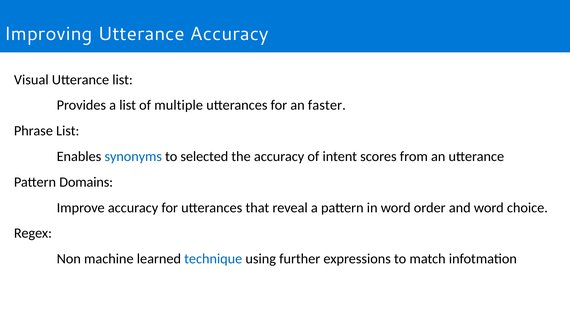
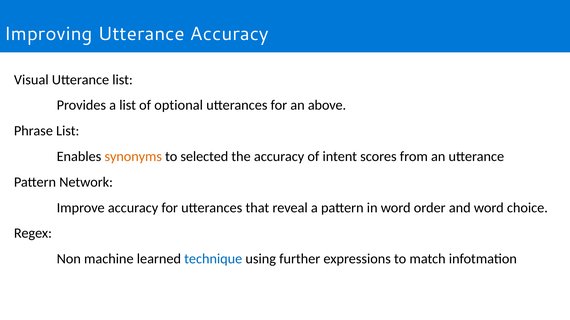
multiple: multiple -> optional (179, 105)
faster: faster -> above (327, 105)
synonyms colour: blue -> orange (133, 157)
Domains: Domains -> Network (86, 182)
